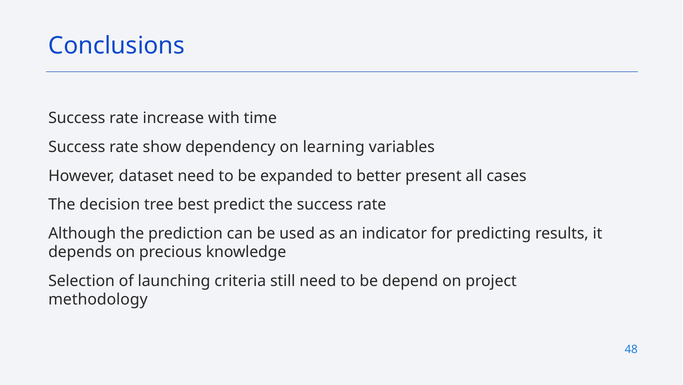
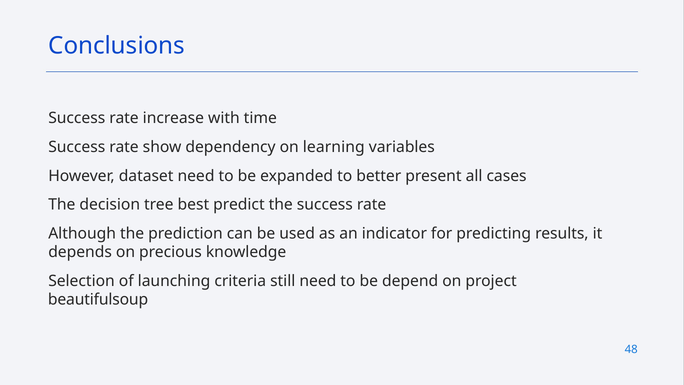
methodology: methodology -> beautifulsoup (98, 300)
